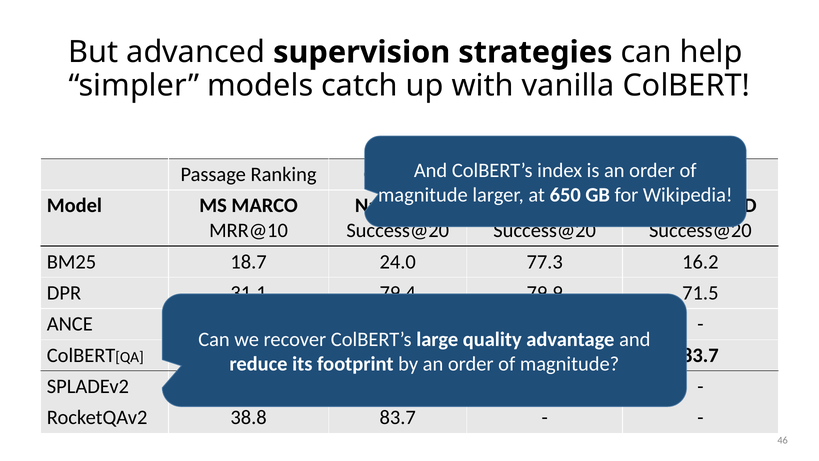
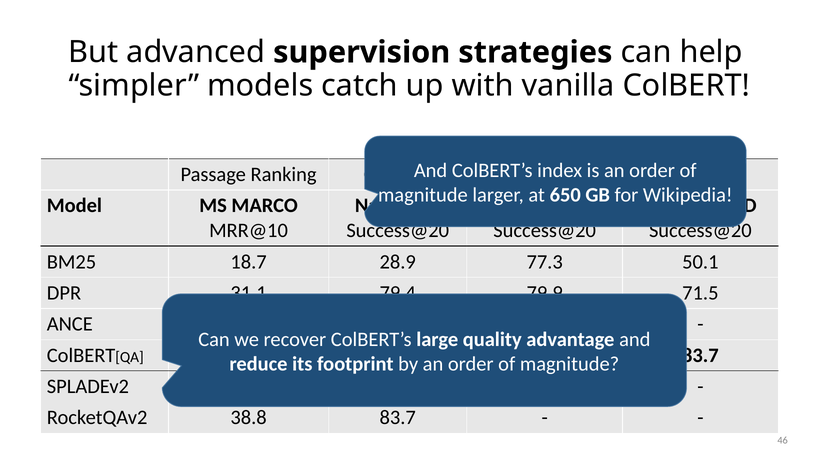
24.0: 24.0 -> 28.9 (398, 262)
16.2: 16.2 -> 50.1 (700, 262)
